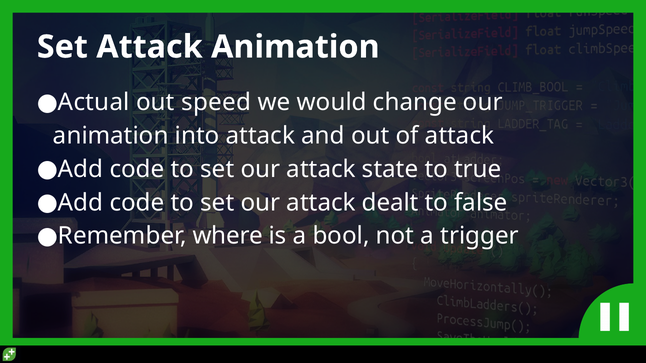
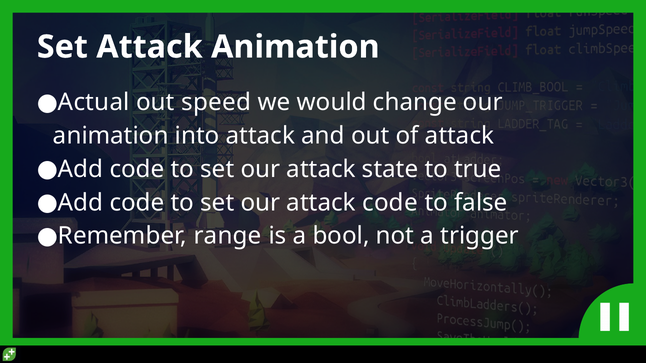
attack dealt: dealt -> code (390, 203)
where: where -> range (228, 236)
